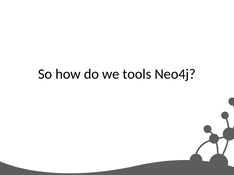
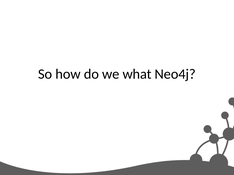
tools: tools -> what (137, 74)
